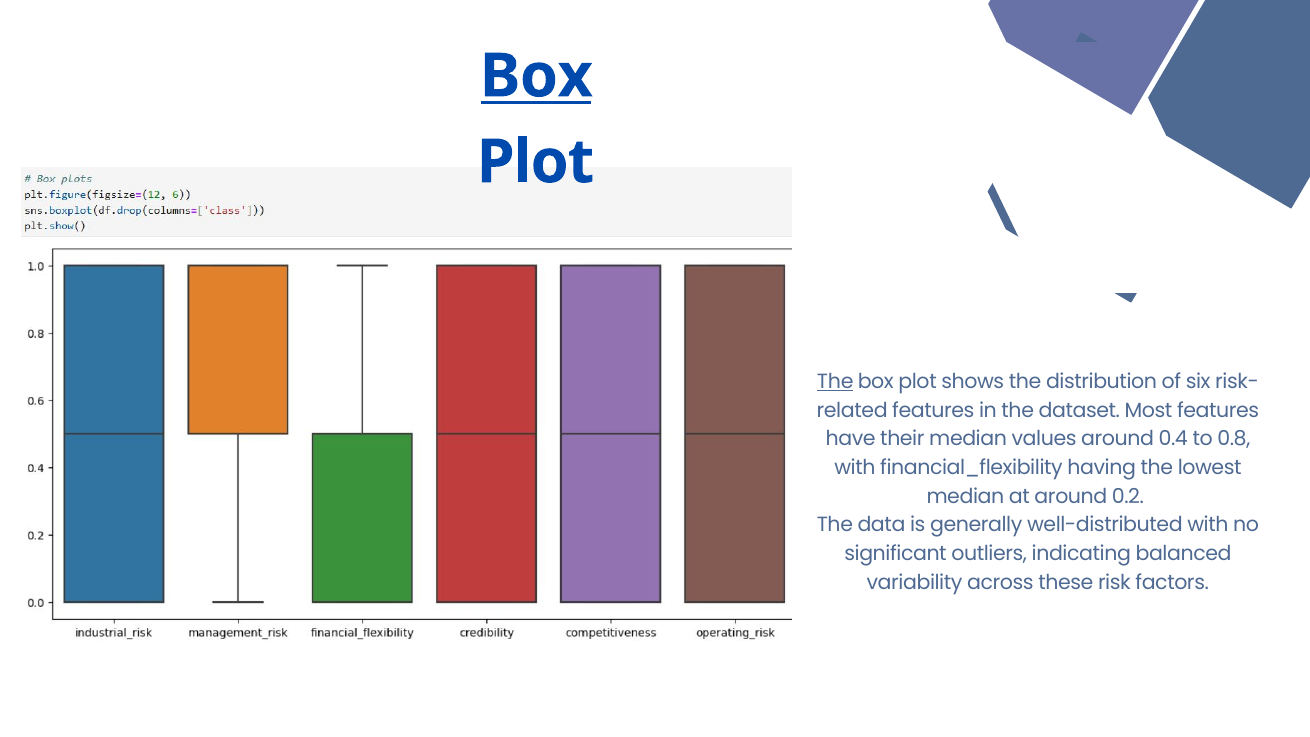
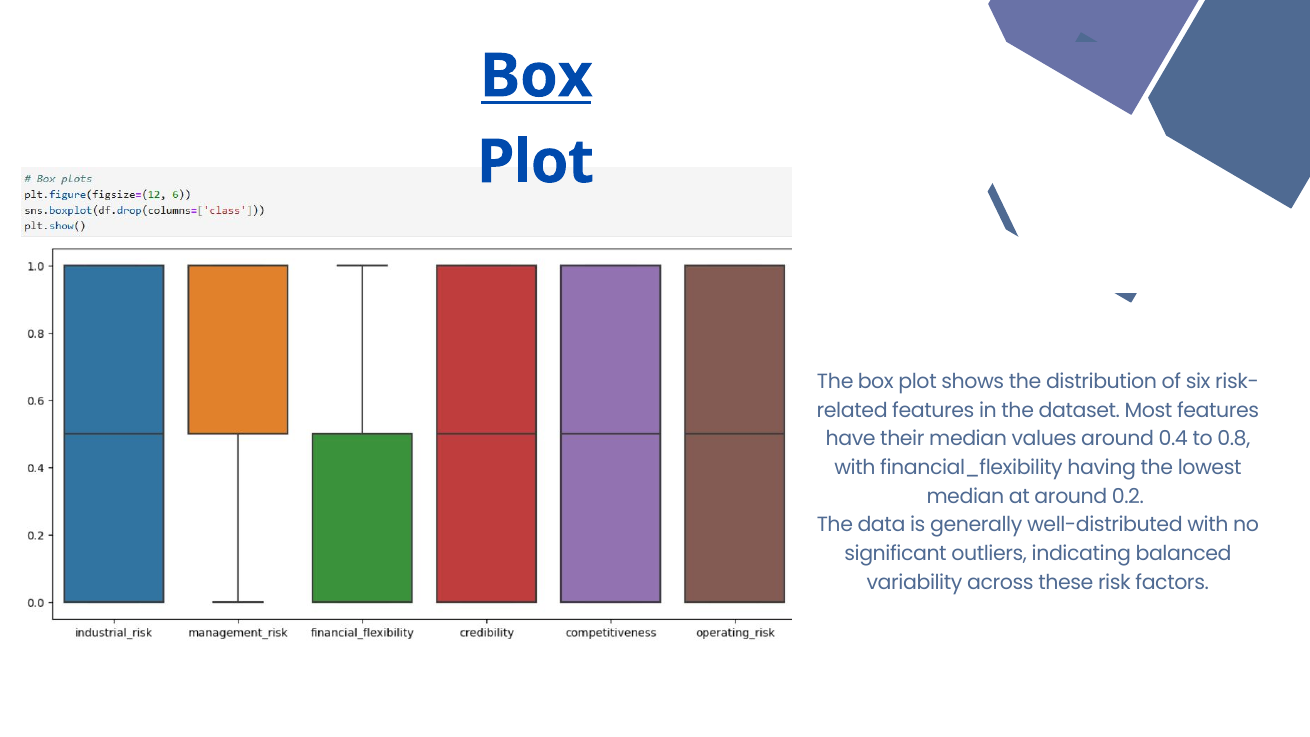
The underline: present -> none (835, 381)
